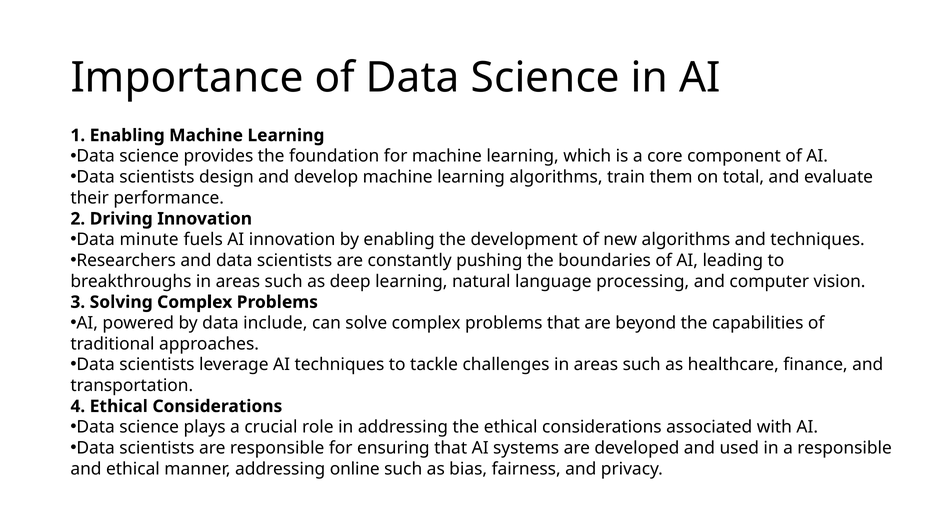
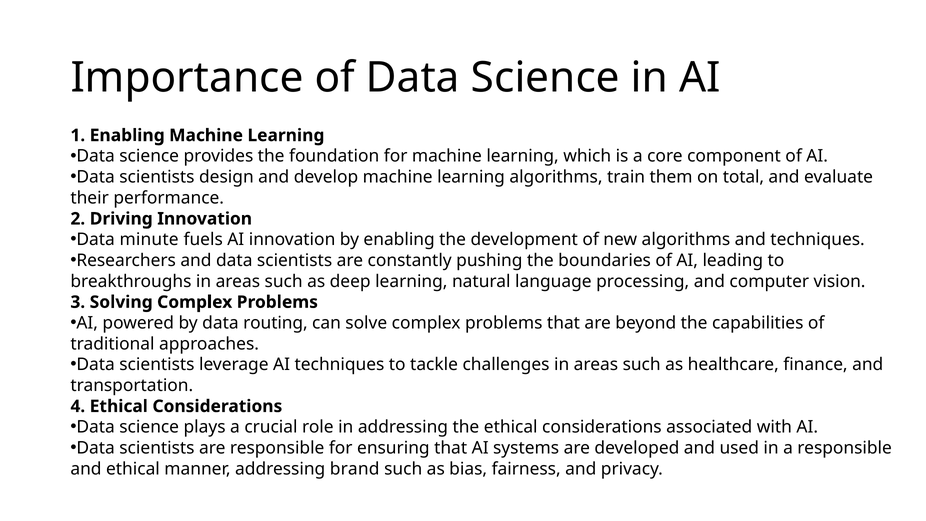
include: include -> routing (275, 323)
online: online -> brand (355, 469)
